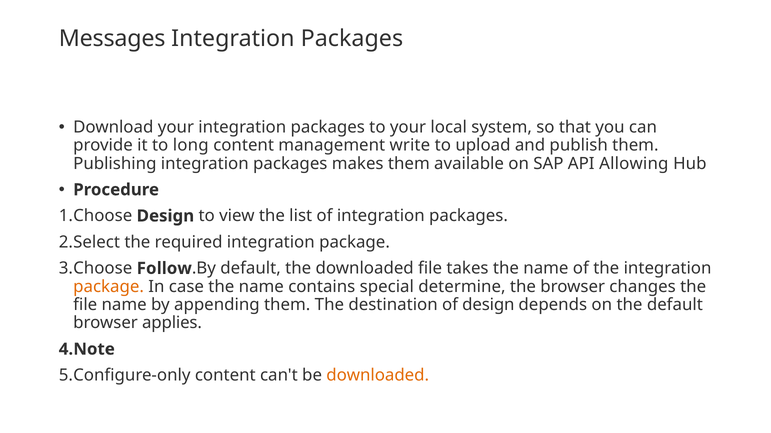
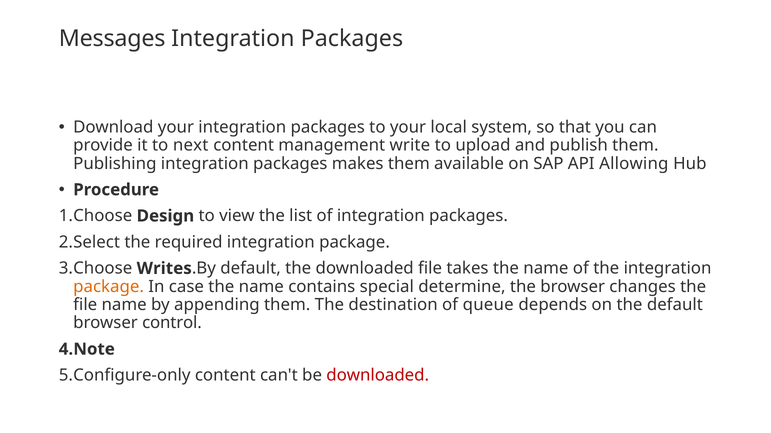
long: long -> next (191, 146)
Follow: Follow -> Writes (164, 269)
of design: design -> queue (488, 305)
applies: applies -> control (172, 323)
downloaded colour: orange -> red (378, 376)
